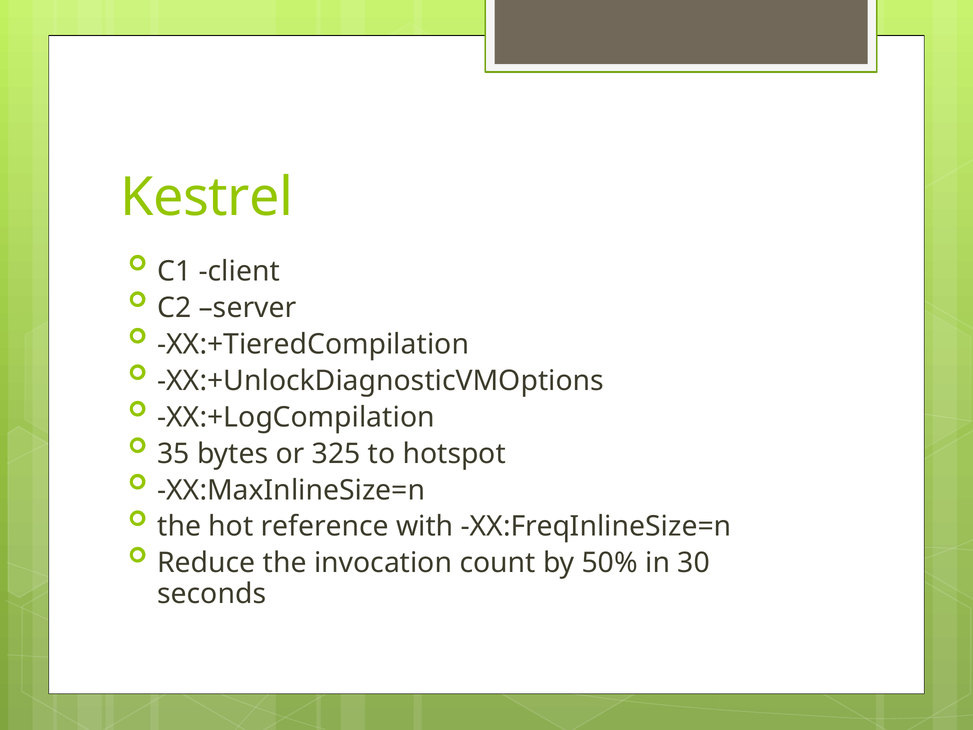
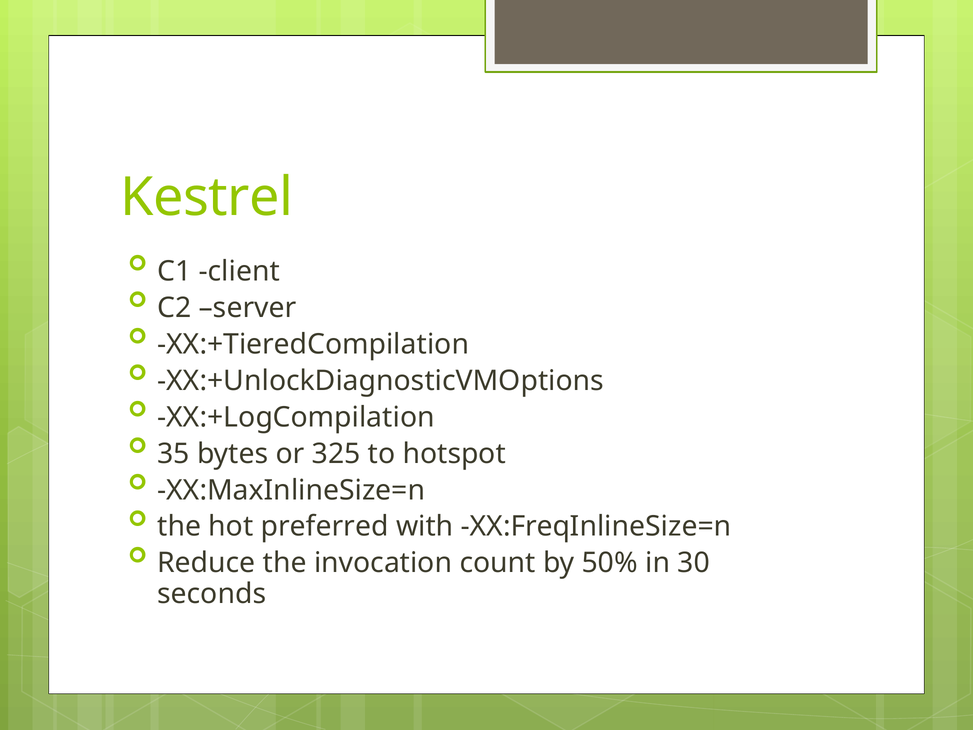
reference: reference -> preferred (325, 526)
